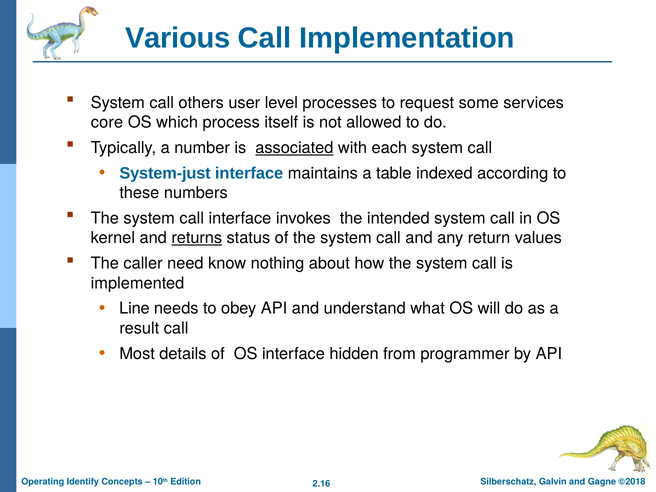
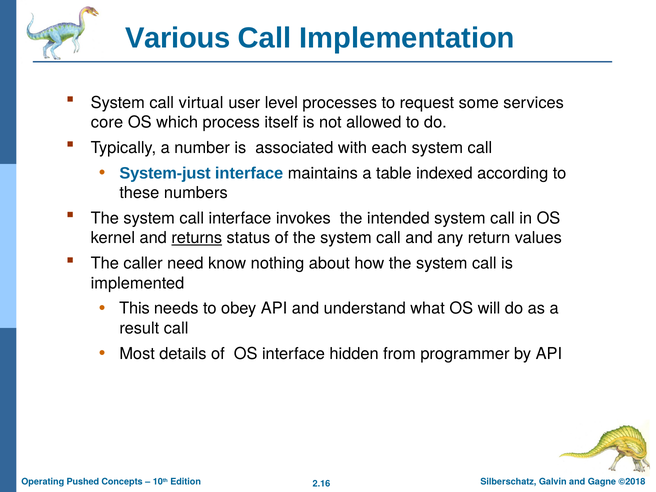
others: others -> virtual (201, 103)
associated underline: present -> none (294, 148)
Line: Line -> This (134, 309)
Identify: Identify -> Pushed (83, 482)
